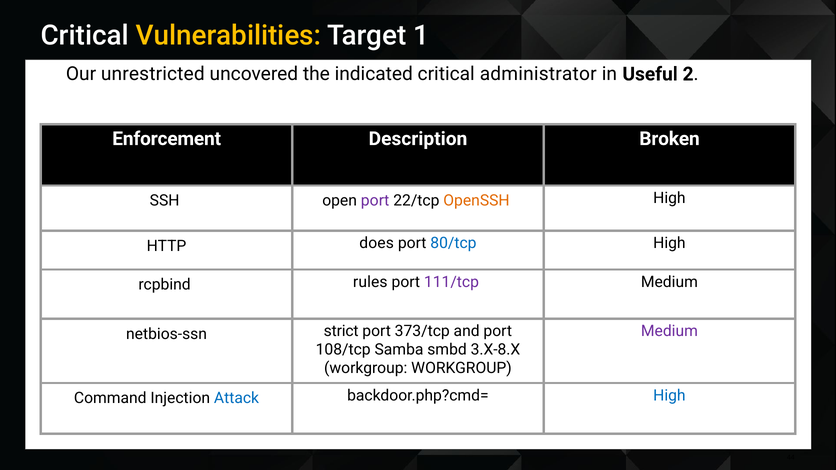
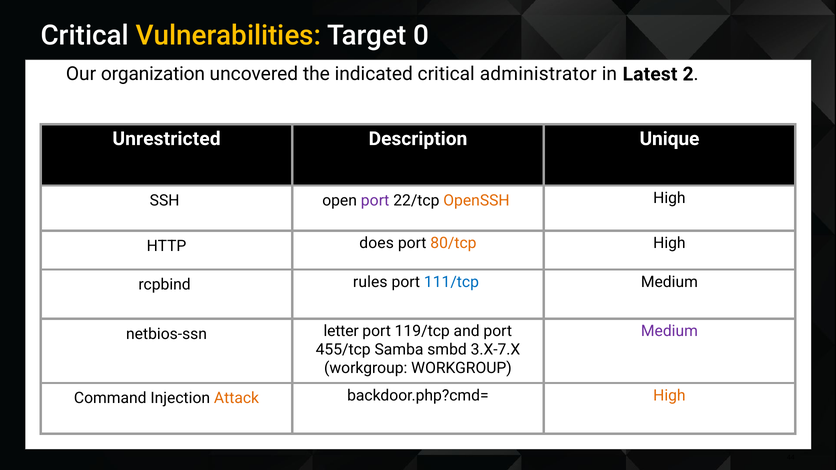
1: 1 -> 0 (421, 35)
unrestricted: unrestricted -> organization (153, 74)
Useful: Useful -> Latest (650, 74)
Enforcement: Enforcement -> Unrestricted (166, 139)
Broken: Broken -> Unique (669, 139)
80/tcp colour: blue -> orange (453, 243)
111/tcp colour: purple -> blue (451, 282)
strict: strict -> letter (341, 332)
373/tcp: 373/tcp -> 119/tcp (422, 332)
108/tcp: 108/tcp -> 455/tcp (343, 350)
3.X-8.X: 3.X-8.X -> 3.X-7.X (495, 350)
Attack colour: blue -> orange (237, 399)
High colour: blue -> orange (669, 396)
